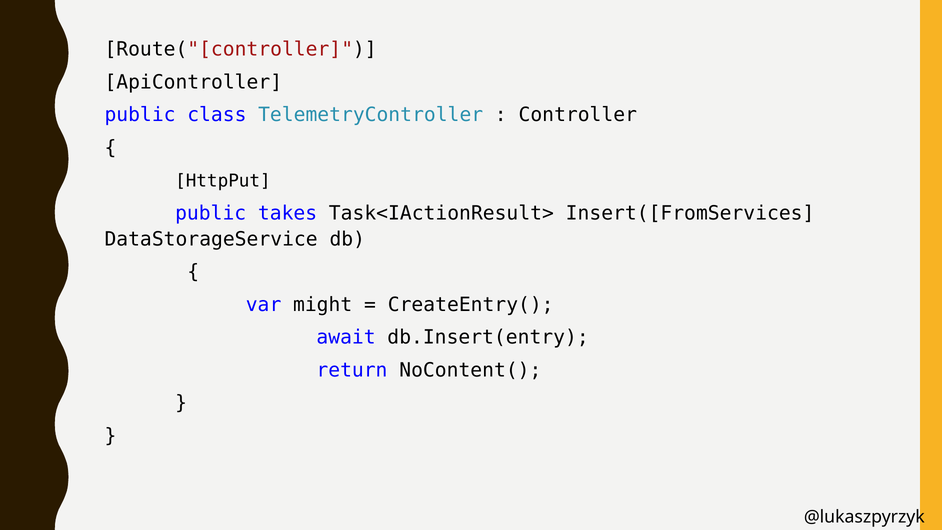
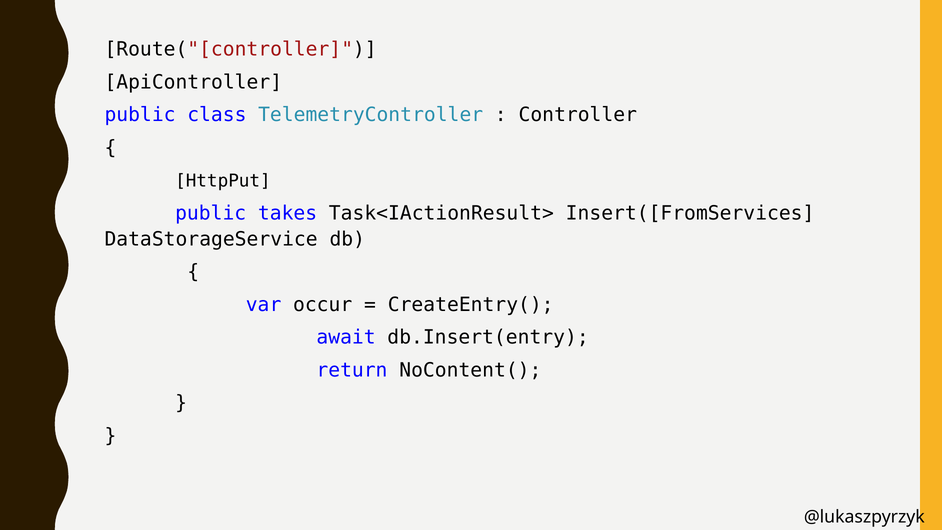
might: might -> occur (323, 305)
